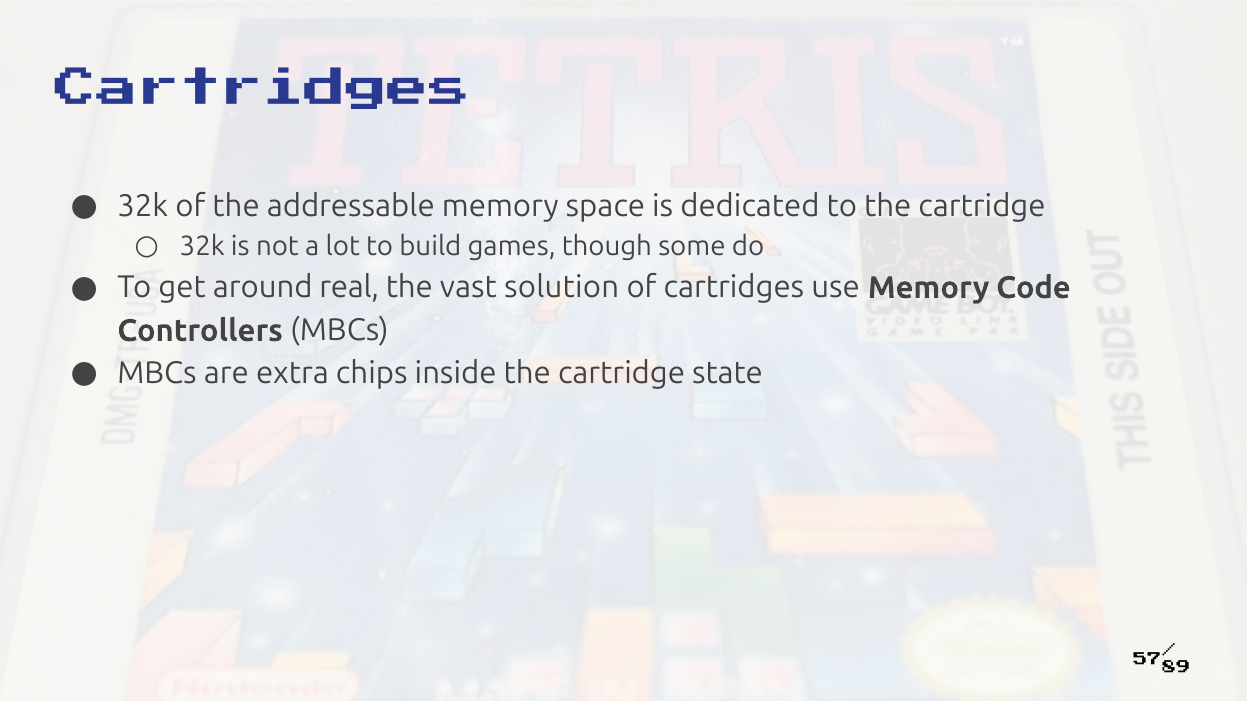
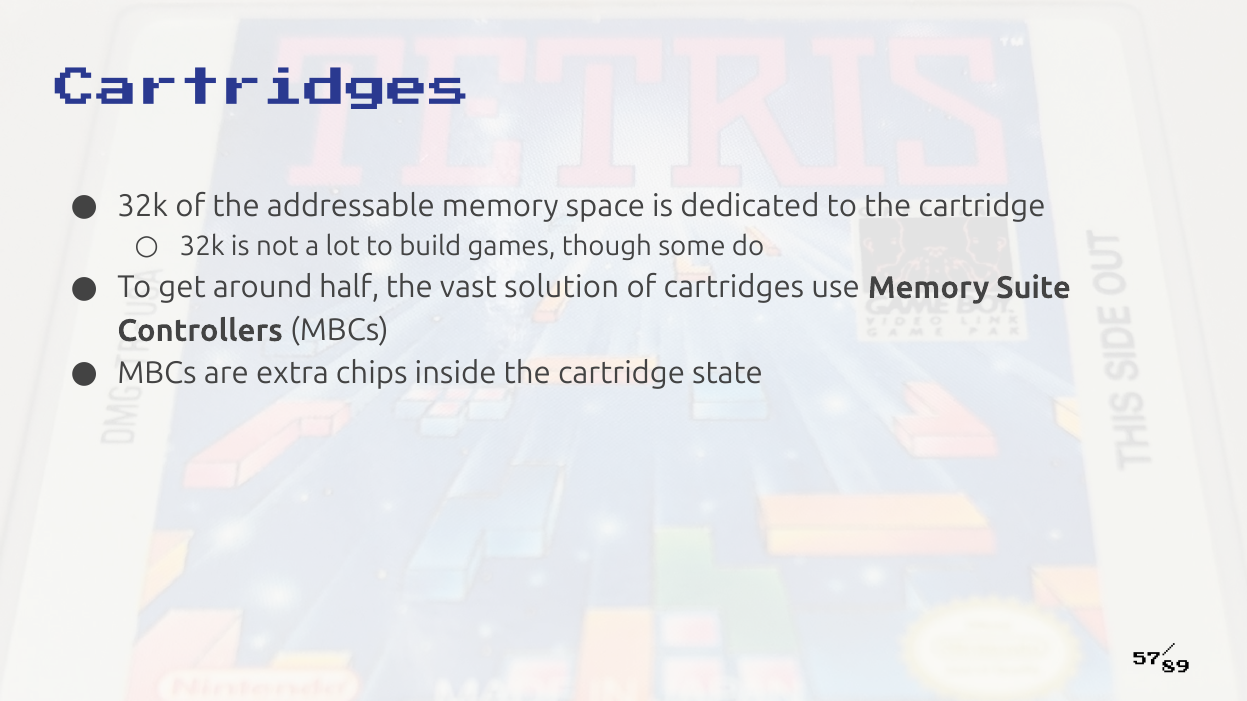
real: real -> half (349, 288)
Code: Code -> Suite (1033, 288)
